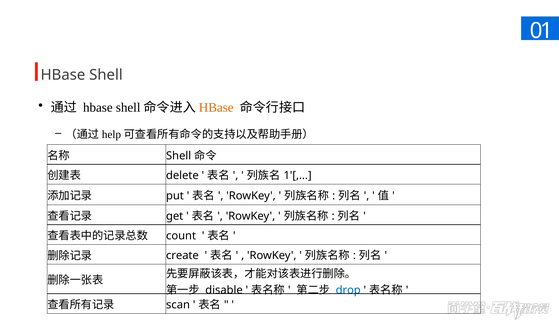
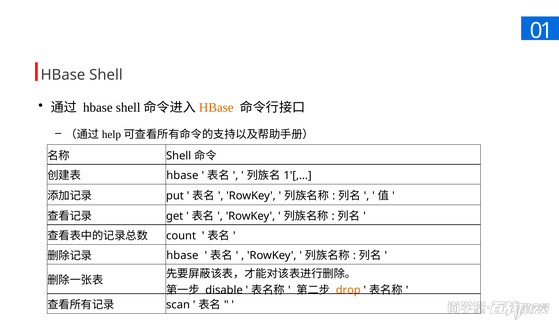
delete: delete -> hbase (182, 176)
create: create -> hbase (182, 256)
drop colour: blue -> orange (348, 290)
